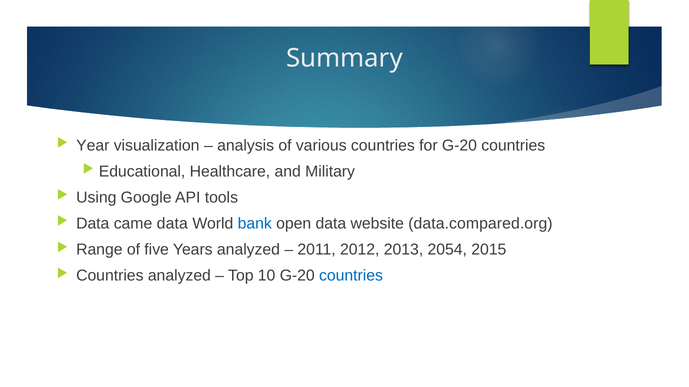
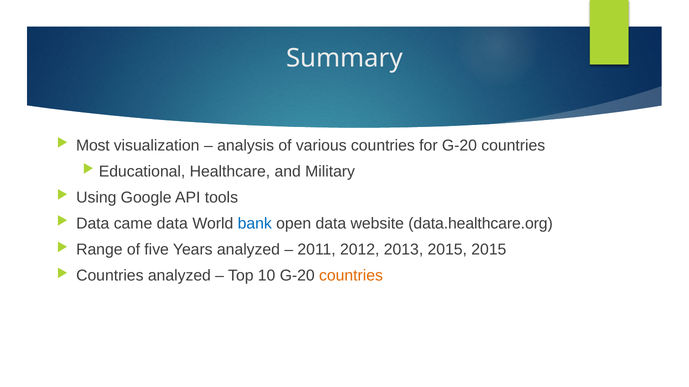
Year: Year -> Most (93, 146)
data.compared.org: data.compared.org -> data.healthcare.org (481, 224)
2013 2054: 2054 -> 2015 (447, 250)
countries colour: blue -> orange (351, 276)
